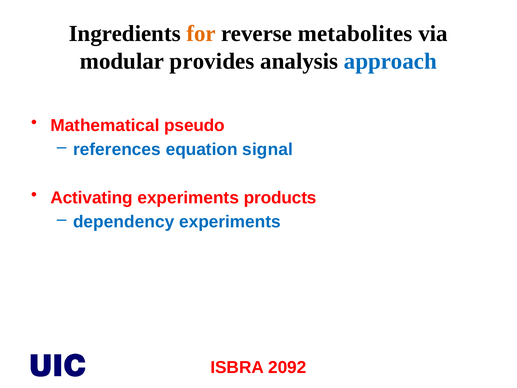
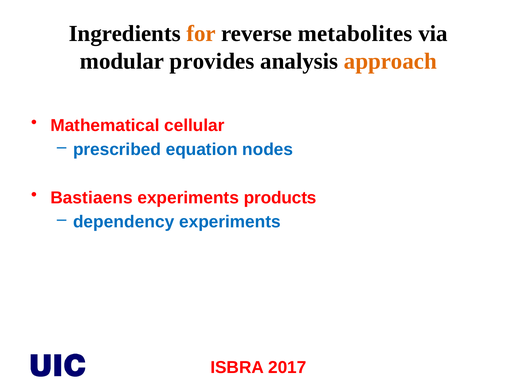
approach colour: blue -> orange (390, 61)
pseudo: pseudo -> cellular (194, 125)
references: references -> prescribed (117, 149)
signal: signal -> nodes (268, 149)
Activating: Activating -> Bastiaens (92, 198)
2092: 2092 -> 2017 (287, 367)
